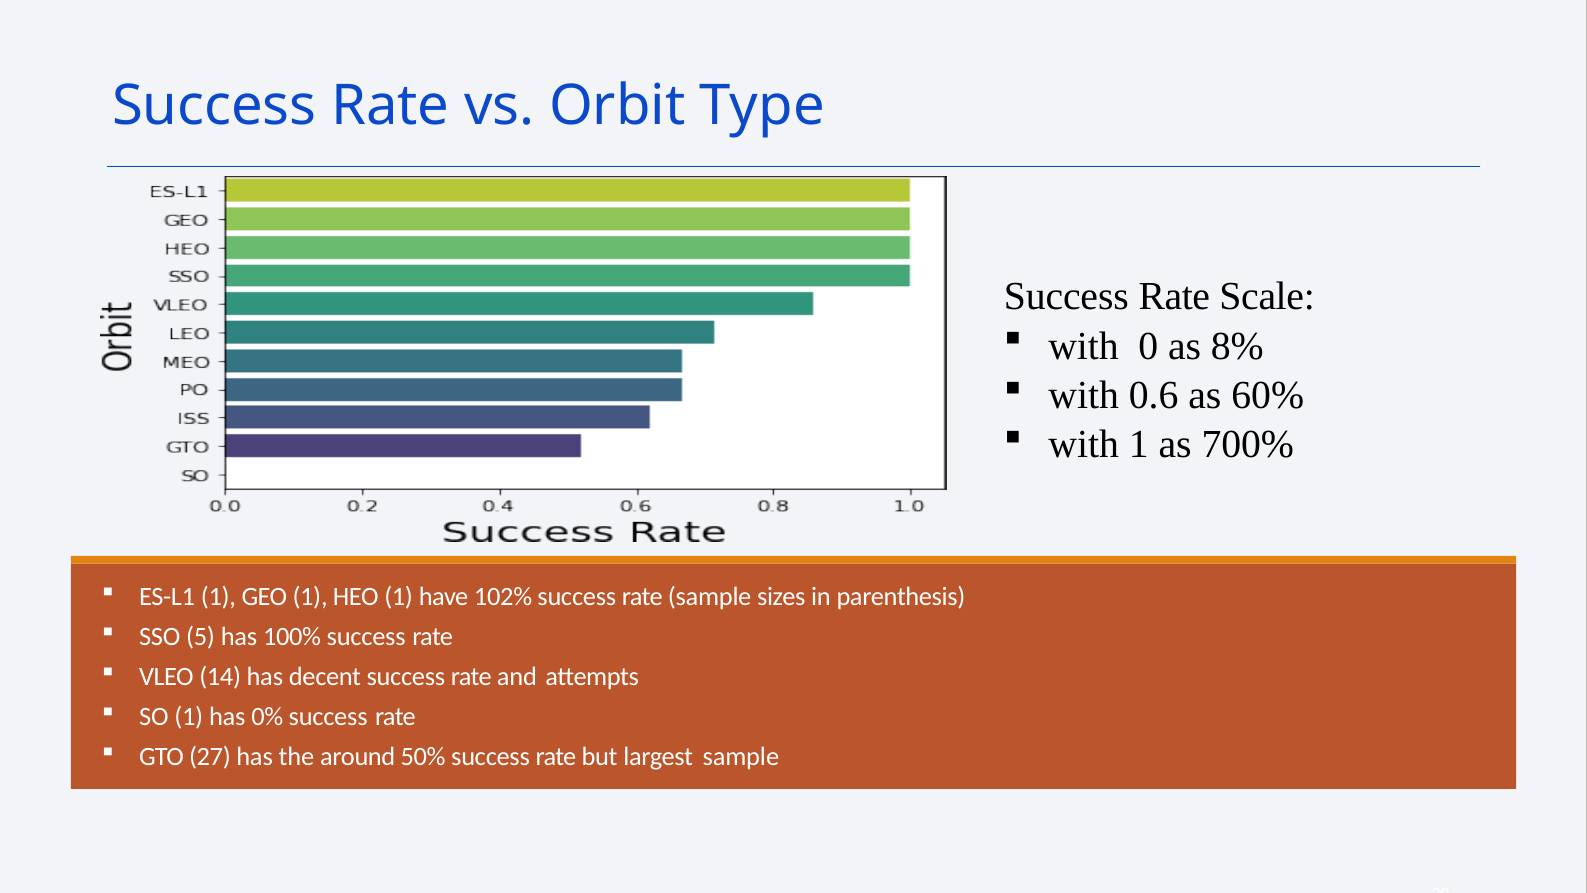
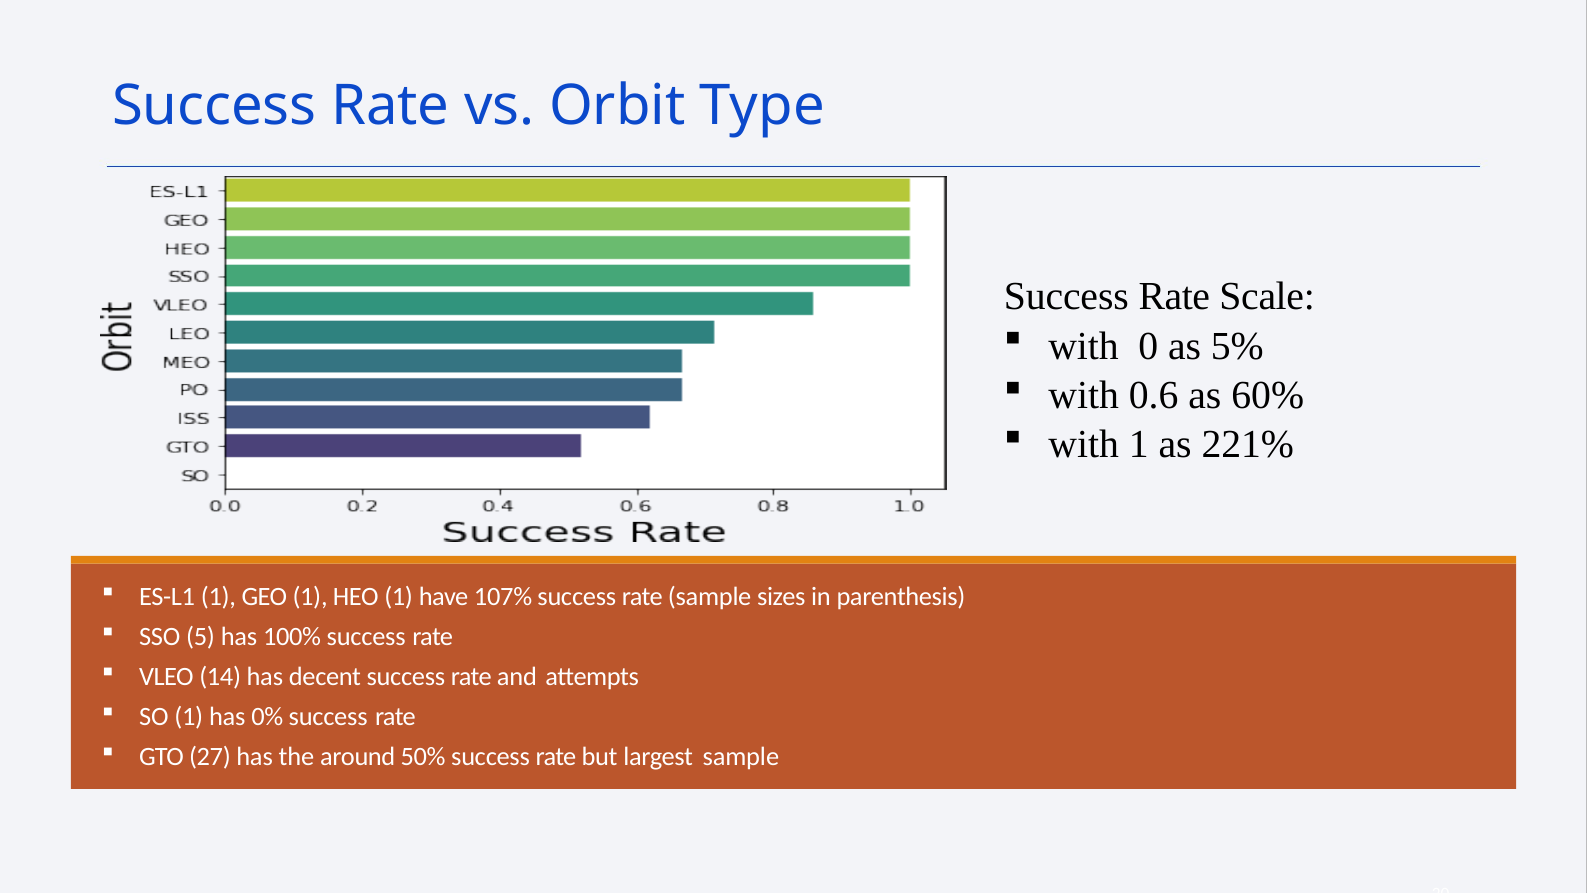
8%: 8% -> 5% (1237, 346)
700%: 700% -> 221% (1248, 444)
102%: 102% -> 107% (503, 597)
